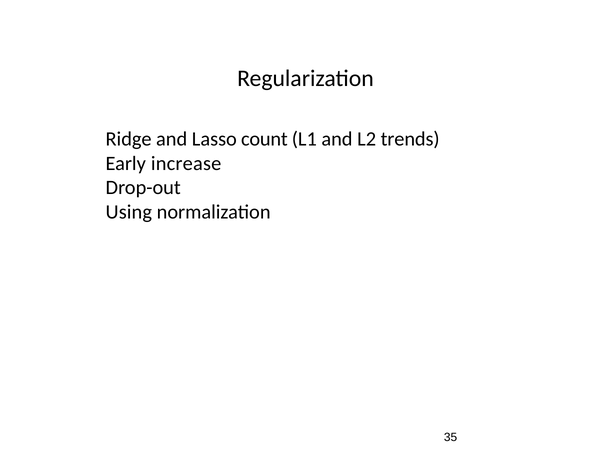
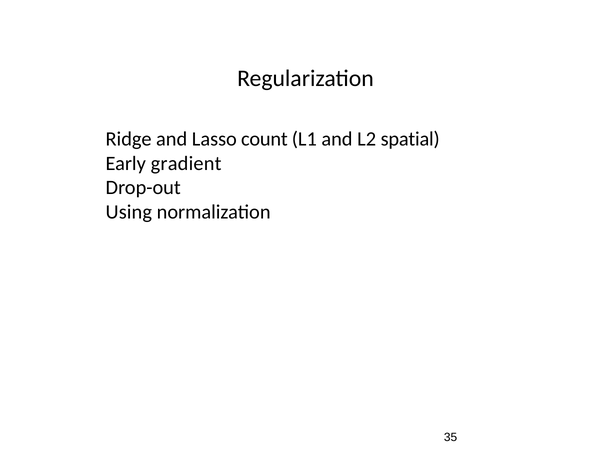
trends: trends -> spatial (410, 139)
increase: increase -> gradient (186, 163)
